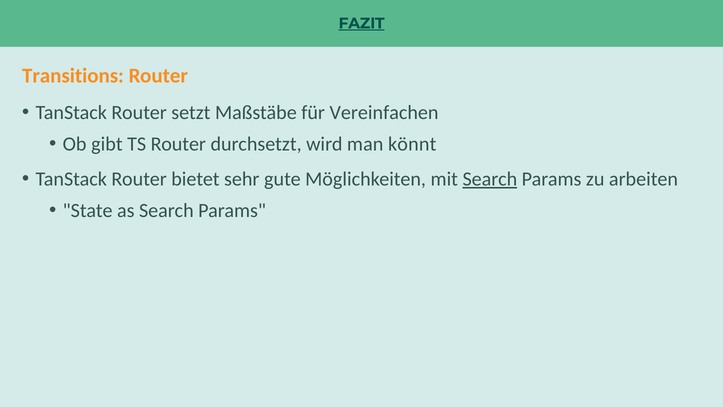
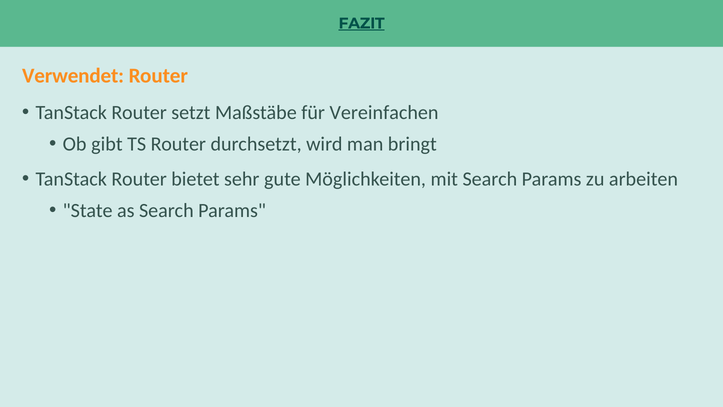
Transitions: Transitions -> Verwendet (73, 76)
könnt: könnt -> bringt (412, 144)
Search underline: present -> none (490, 179)
